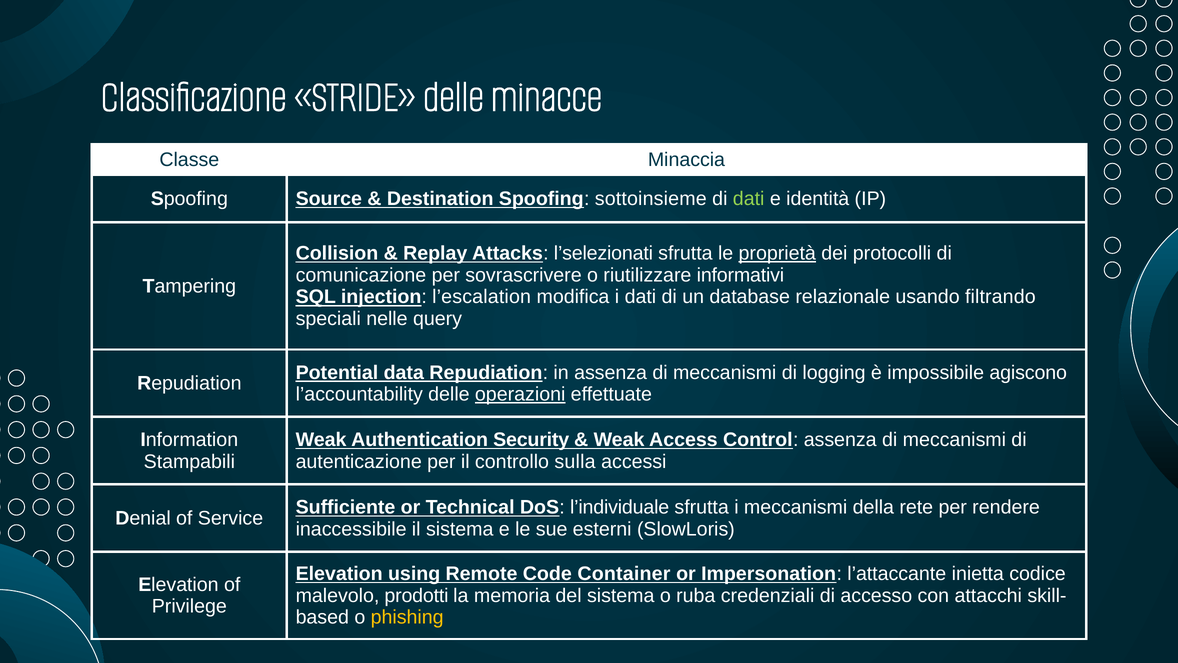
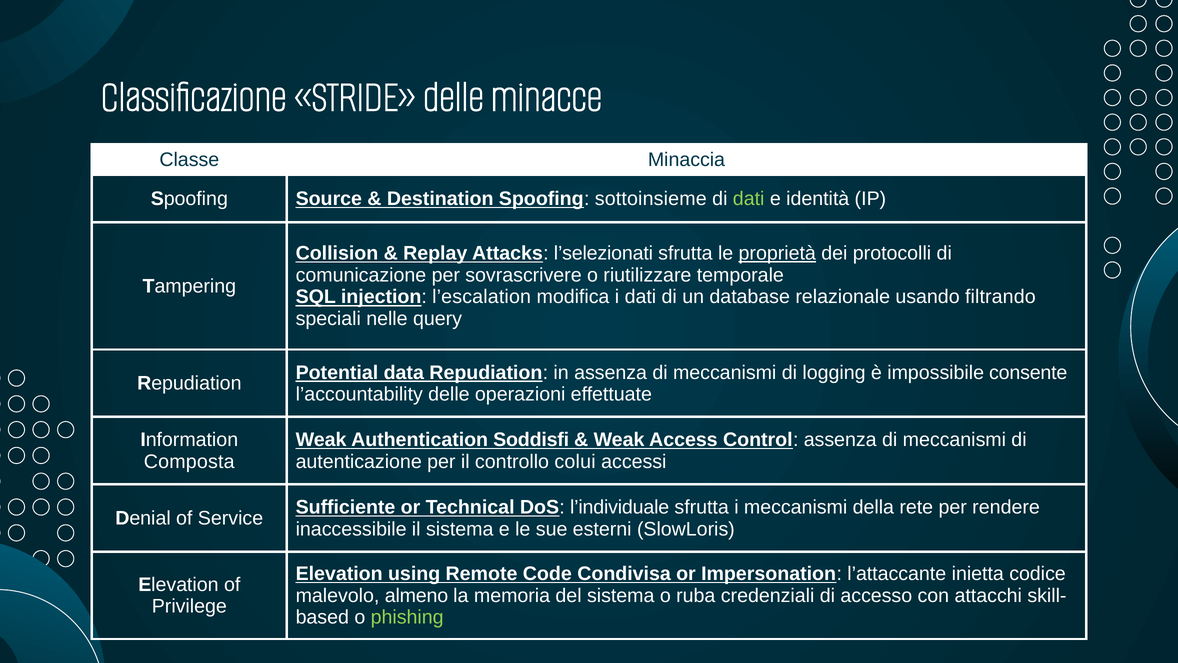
informativi: informativi -> temporale (740, 275)
agiscono: agiscono -> consente (1028, 372)
operazioni underline: present -> none (520, 394)
Security: Security -> Soddisfi (531, 440)
Stampabili: Stampabili -> Composta (189, 462)
sulla: sulla -> colui (575, 462)
Container: Container -> Condivisa (624, 574)
prodotti: prodotti -> almeno (416, 595)
phishing colour: yellow -> light green (407, 617)
